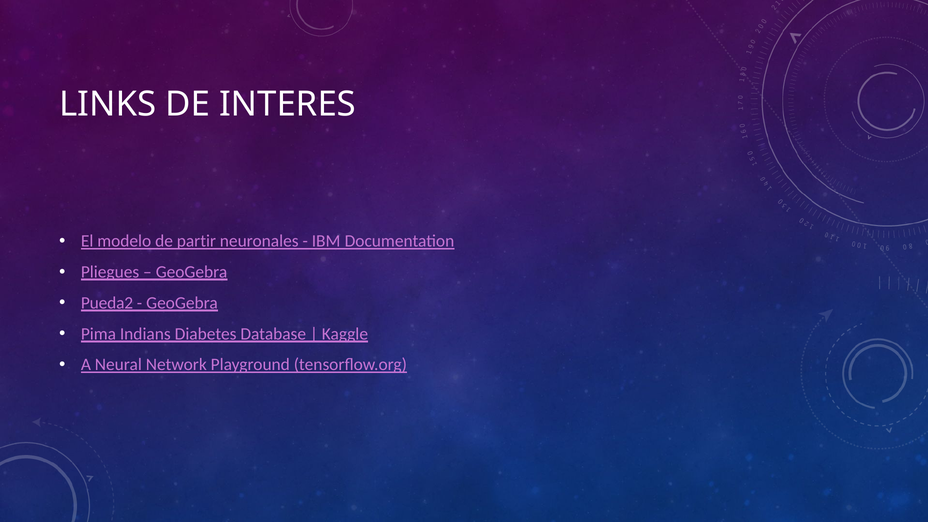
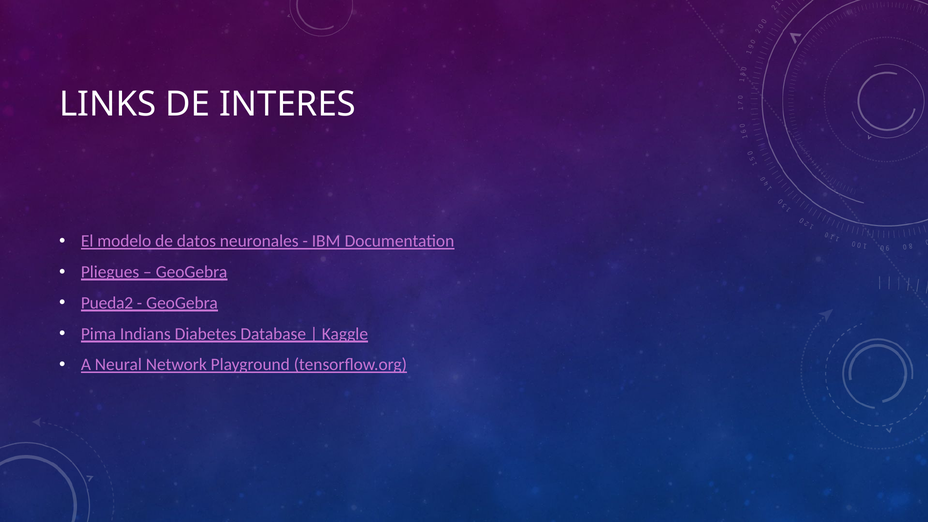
partir: partir -> datos (196, 241)
